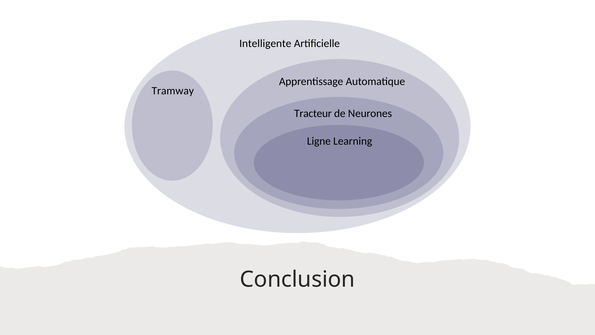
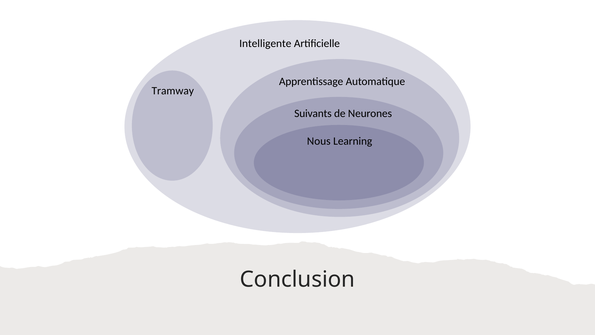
Tracteur: Tracteur -> Suivants (313, 113)
Ligne: Ligne -> Nous (319, 141)
